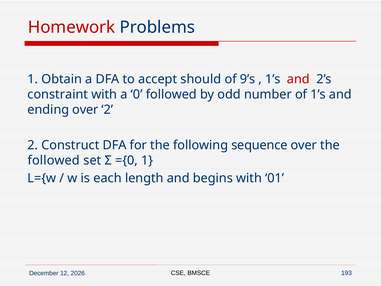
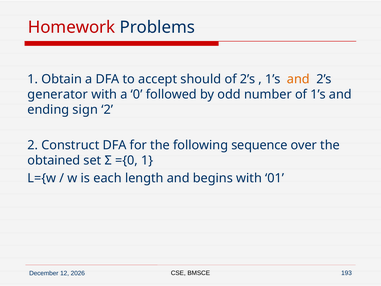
of 9’s: 9’s -> 2’s (248, 79)
and colour: red -> orange (298, 79)
constraint: constraint -> generator (58, 94)
ending over: over -> sign (85, 109)
followed: followed -> obtained (54, 160)
